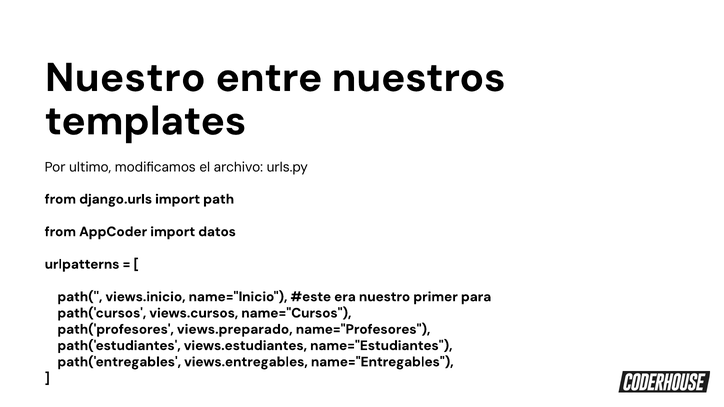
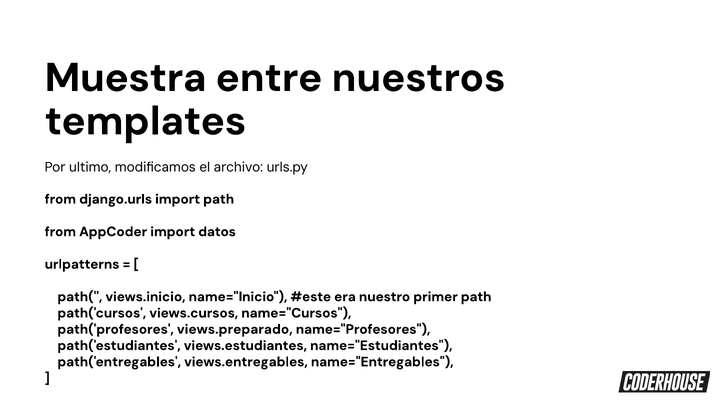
Nuestro: Nuestro -> Muestra (126, 78)
primer para: para -> path (476, 297)
